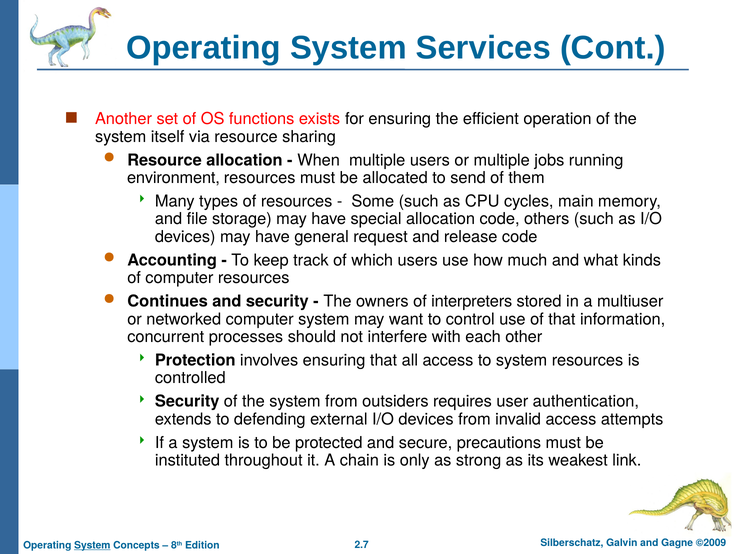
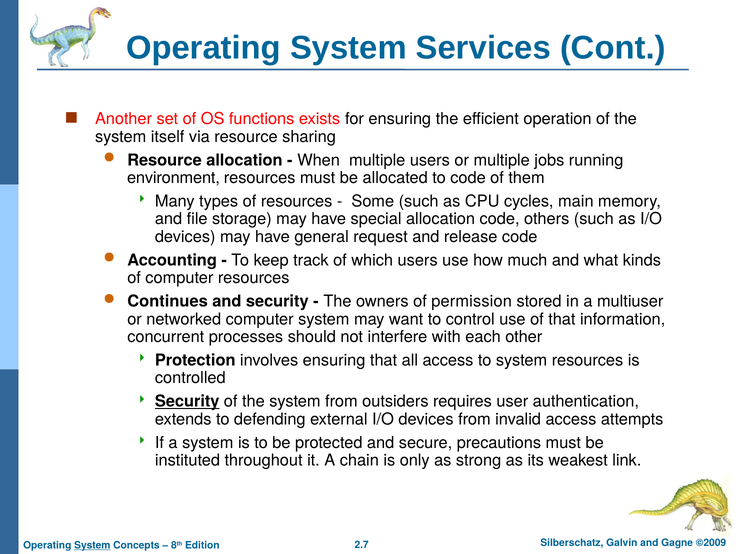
to send: send -> code (468, 178)
interpreters: interpreters -> permission (472, 301)
Security underline: none -> present (187, 401)
